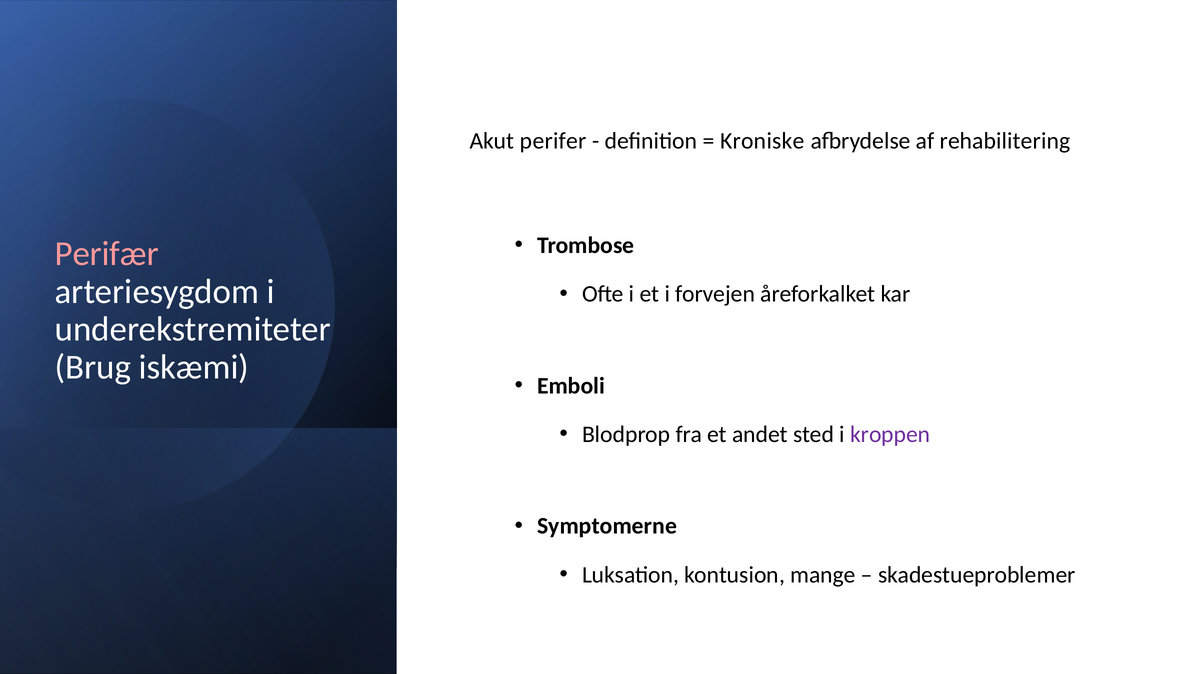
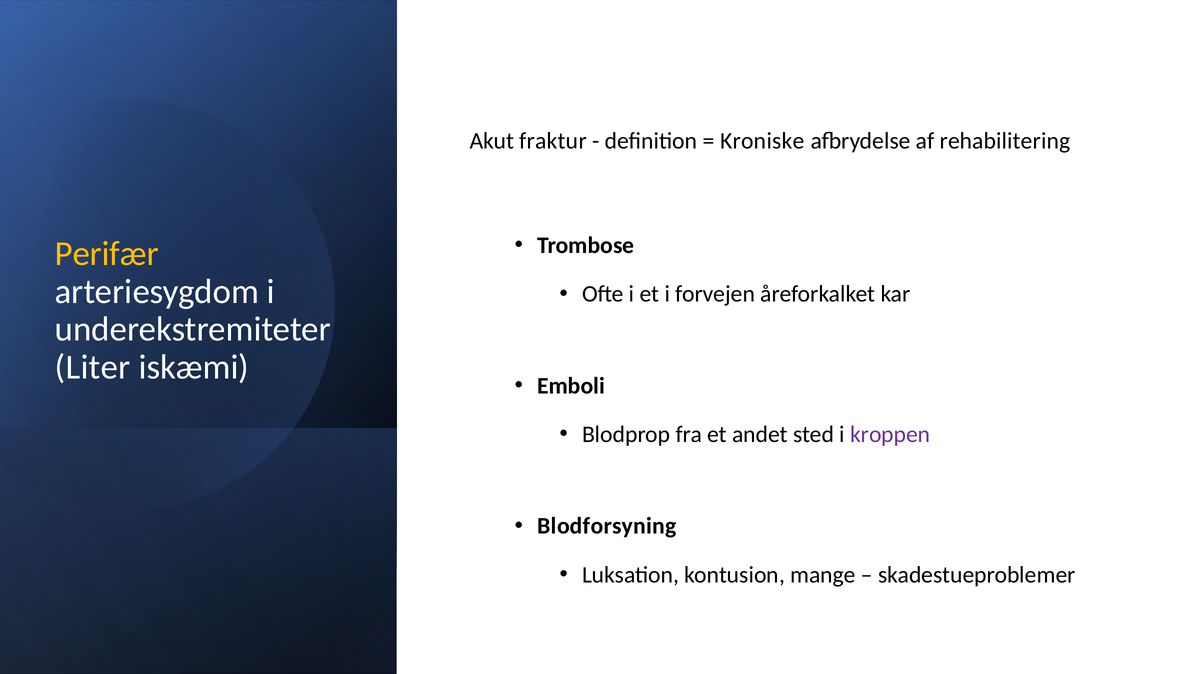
perifer: perifer -> fraktur (553, 141)
Perifær colour: pink -> yellow (107, 254)
Brug: Brug -> Liter (93, 367)
Symptomerne: Symptomerne -> Blodforsyning (607, 526)
